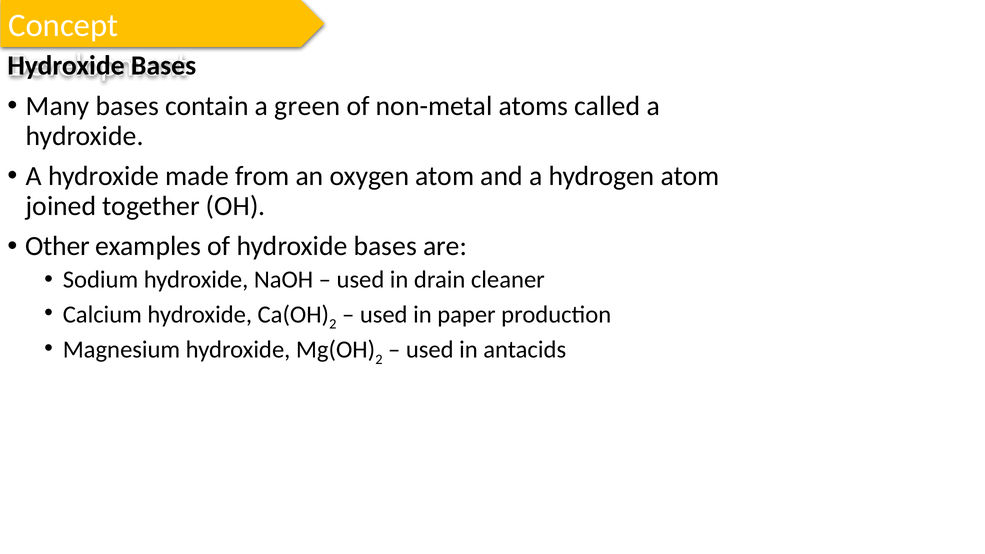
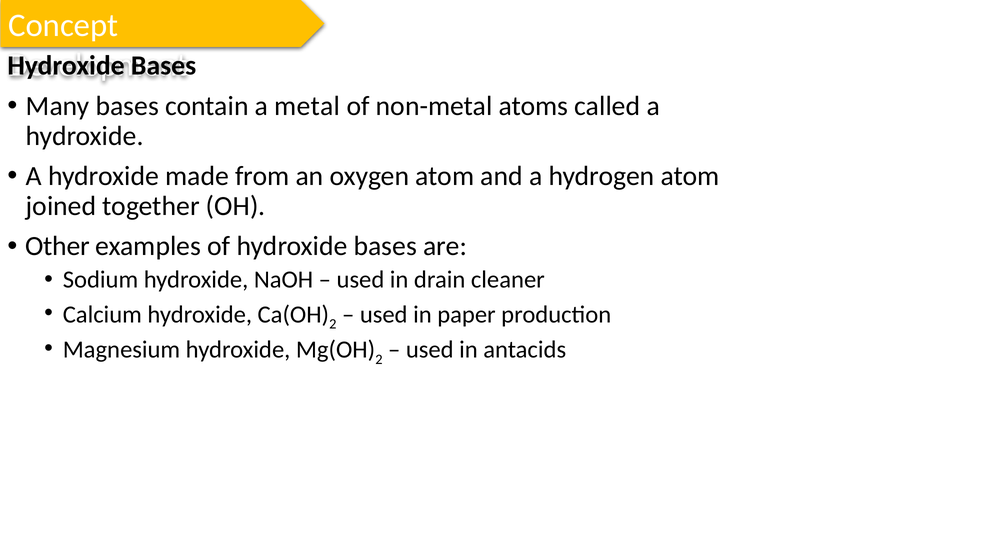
green: green -> metal (307, 106)
